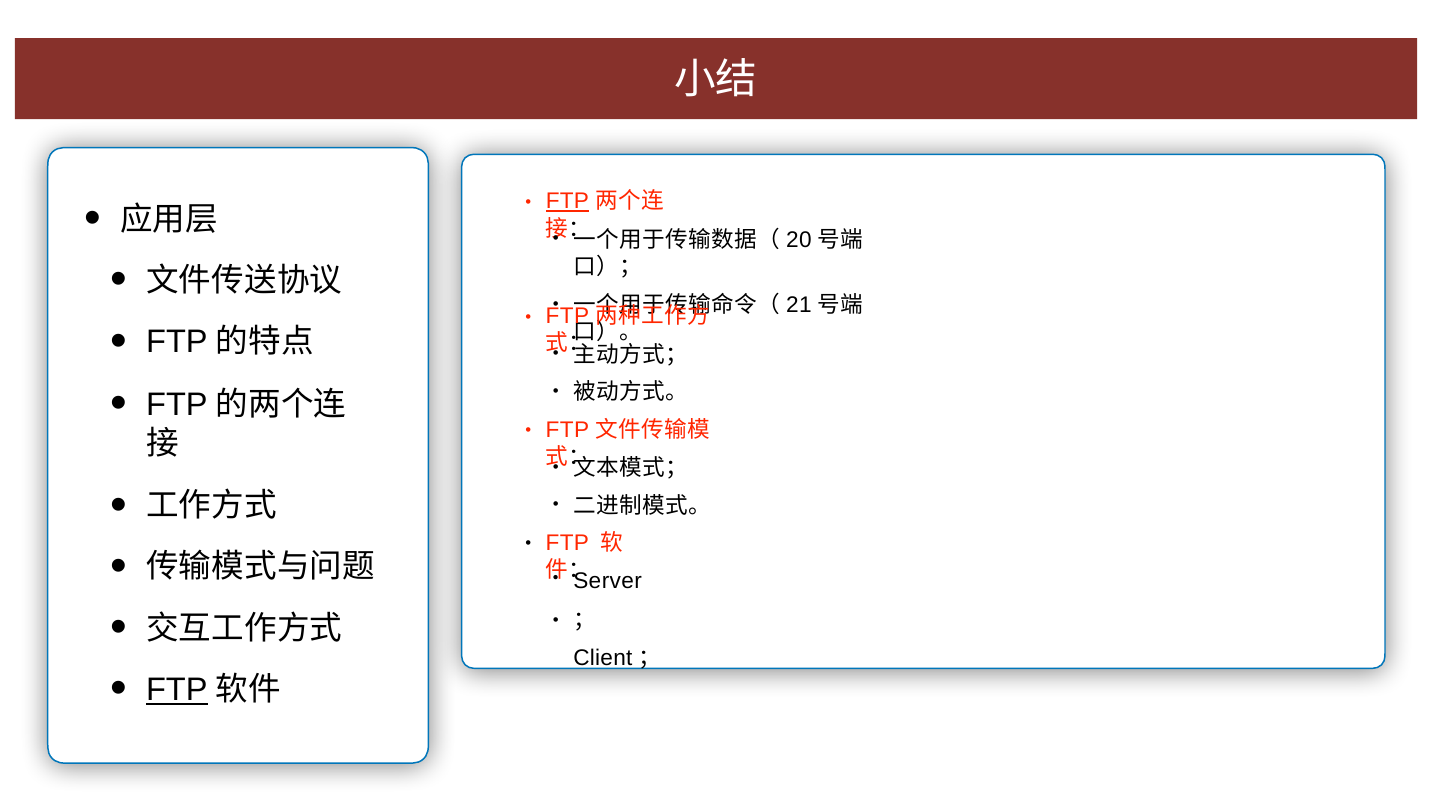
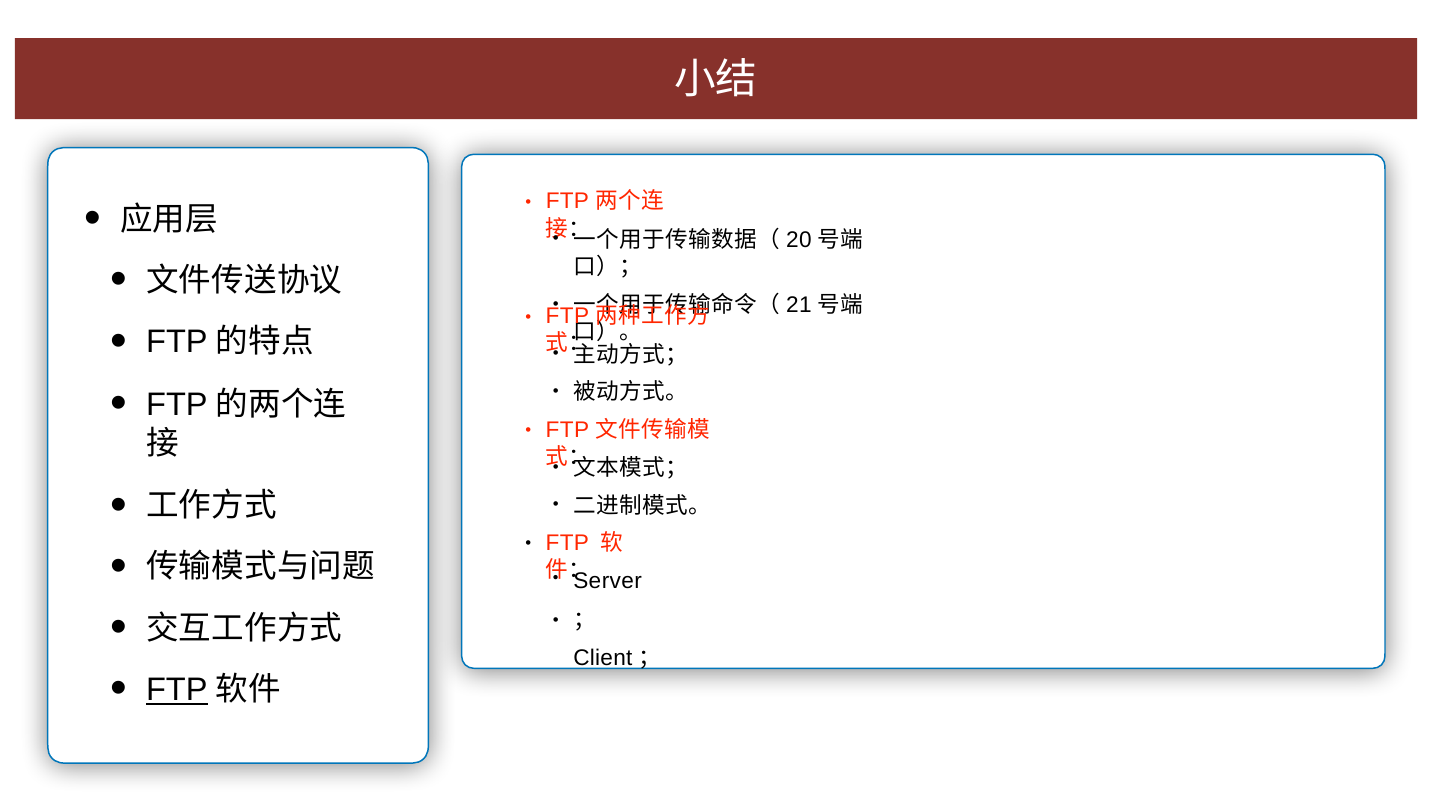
FTP underline: present -> none (567, 202)
